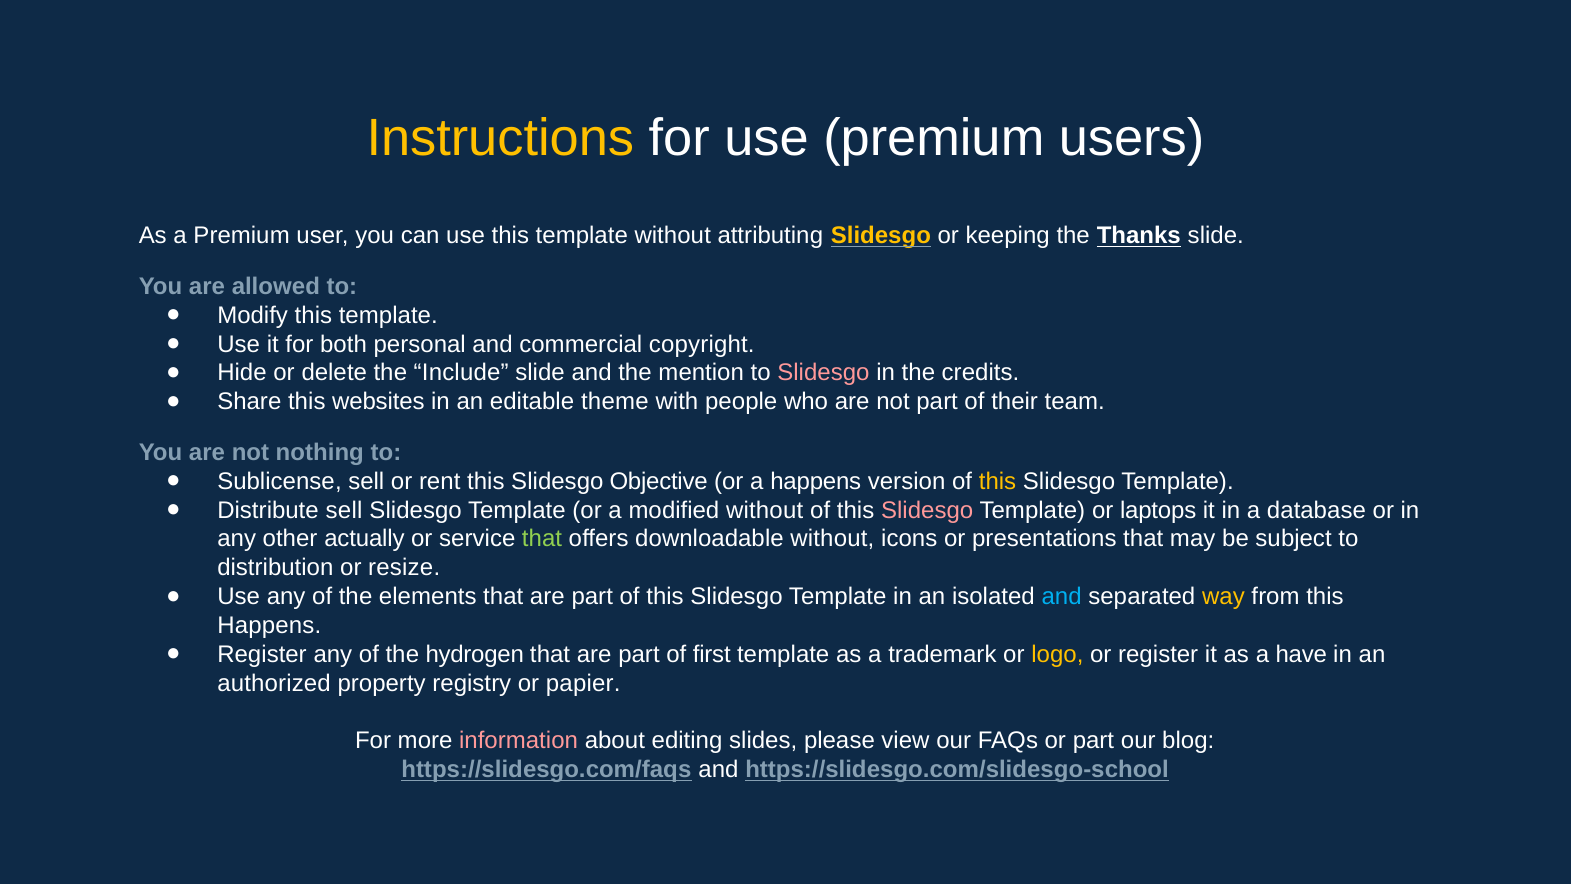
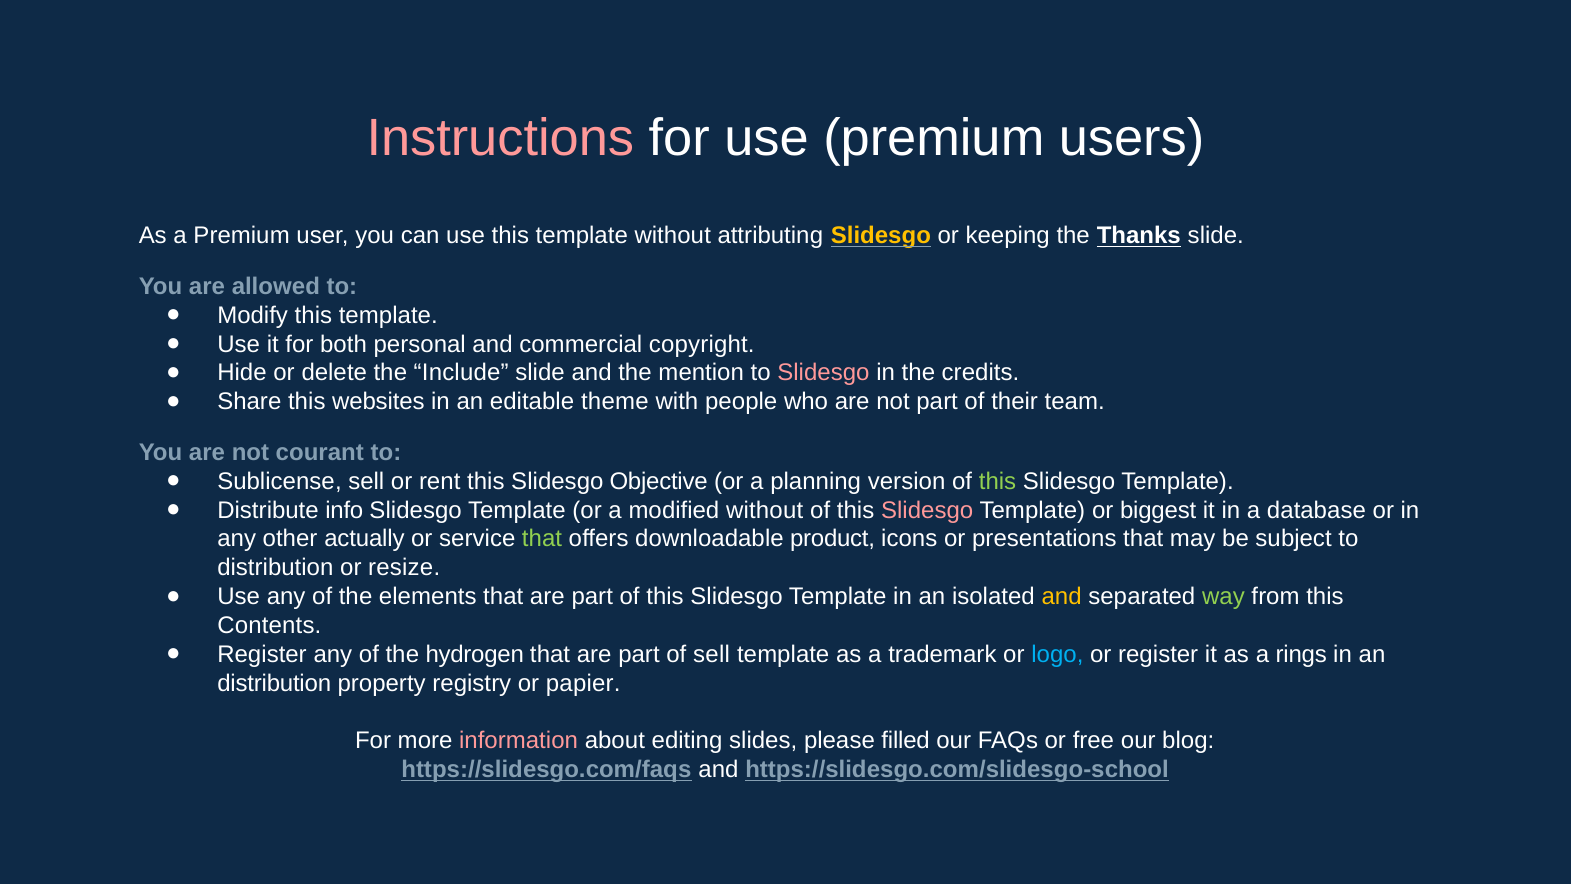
Instructions colour: yellow -> pink (500, 139)
nothing: nothing -> courant (320, 452)
a happens: happens -> planning (816, 481)
this colour: yellow -> light green (998, 481)
Distribute sell: sell -> info (344, 510)
laptops: laptops -> biggest (1158, 510)
downloadable without: without -> product (833, 539)
and colour: light blue -> yellow (1062, 597)
way colour: yellow -> light green (1223, 597)
Happens: Happens -> Contents (269, 625)
of first: first -> sell (712, 654)
logo colour: yellow -> light blue (1057, 654)
have: have -> rings (1301, 654)
authorized: authorized -> distribution (274, 683)
view: view -> filled (906, 741)
or part: part -> free (1093, 741)
